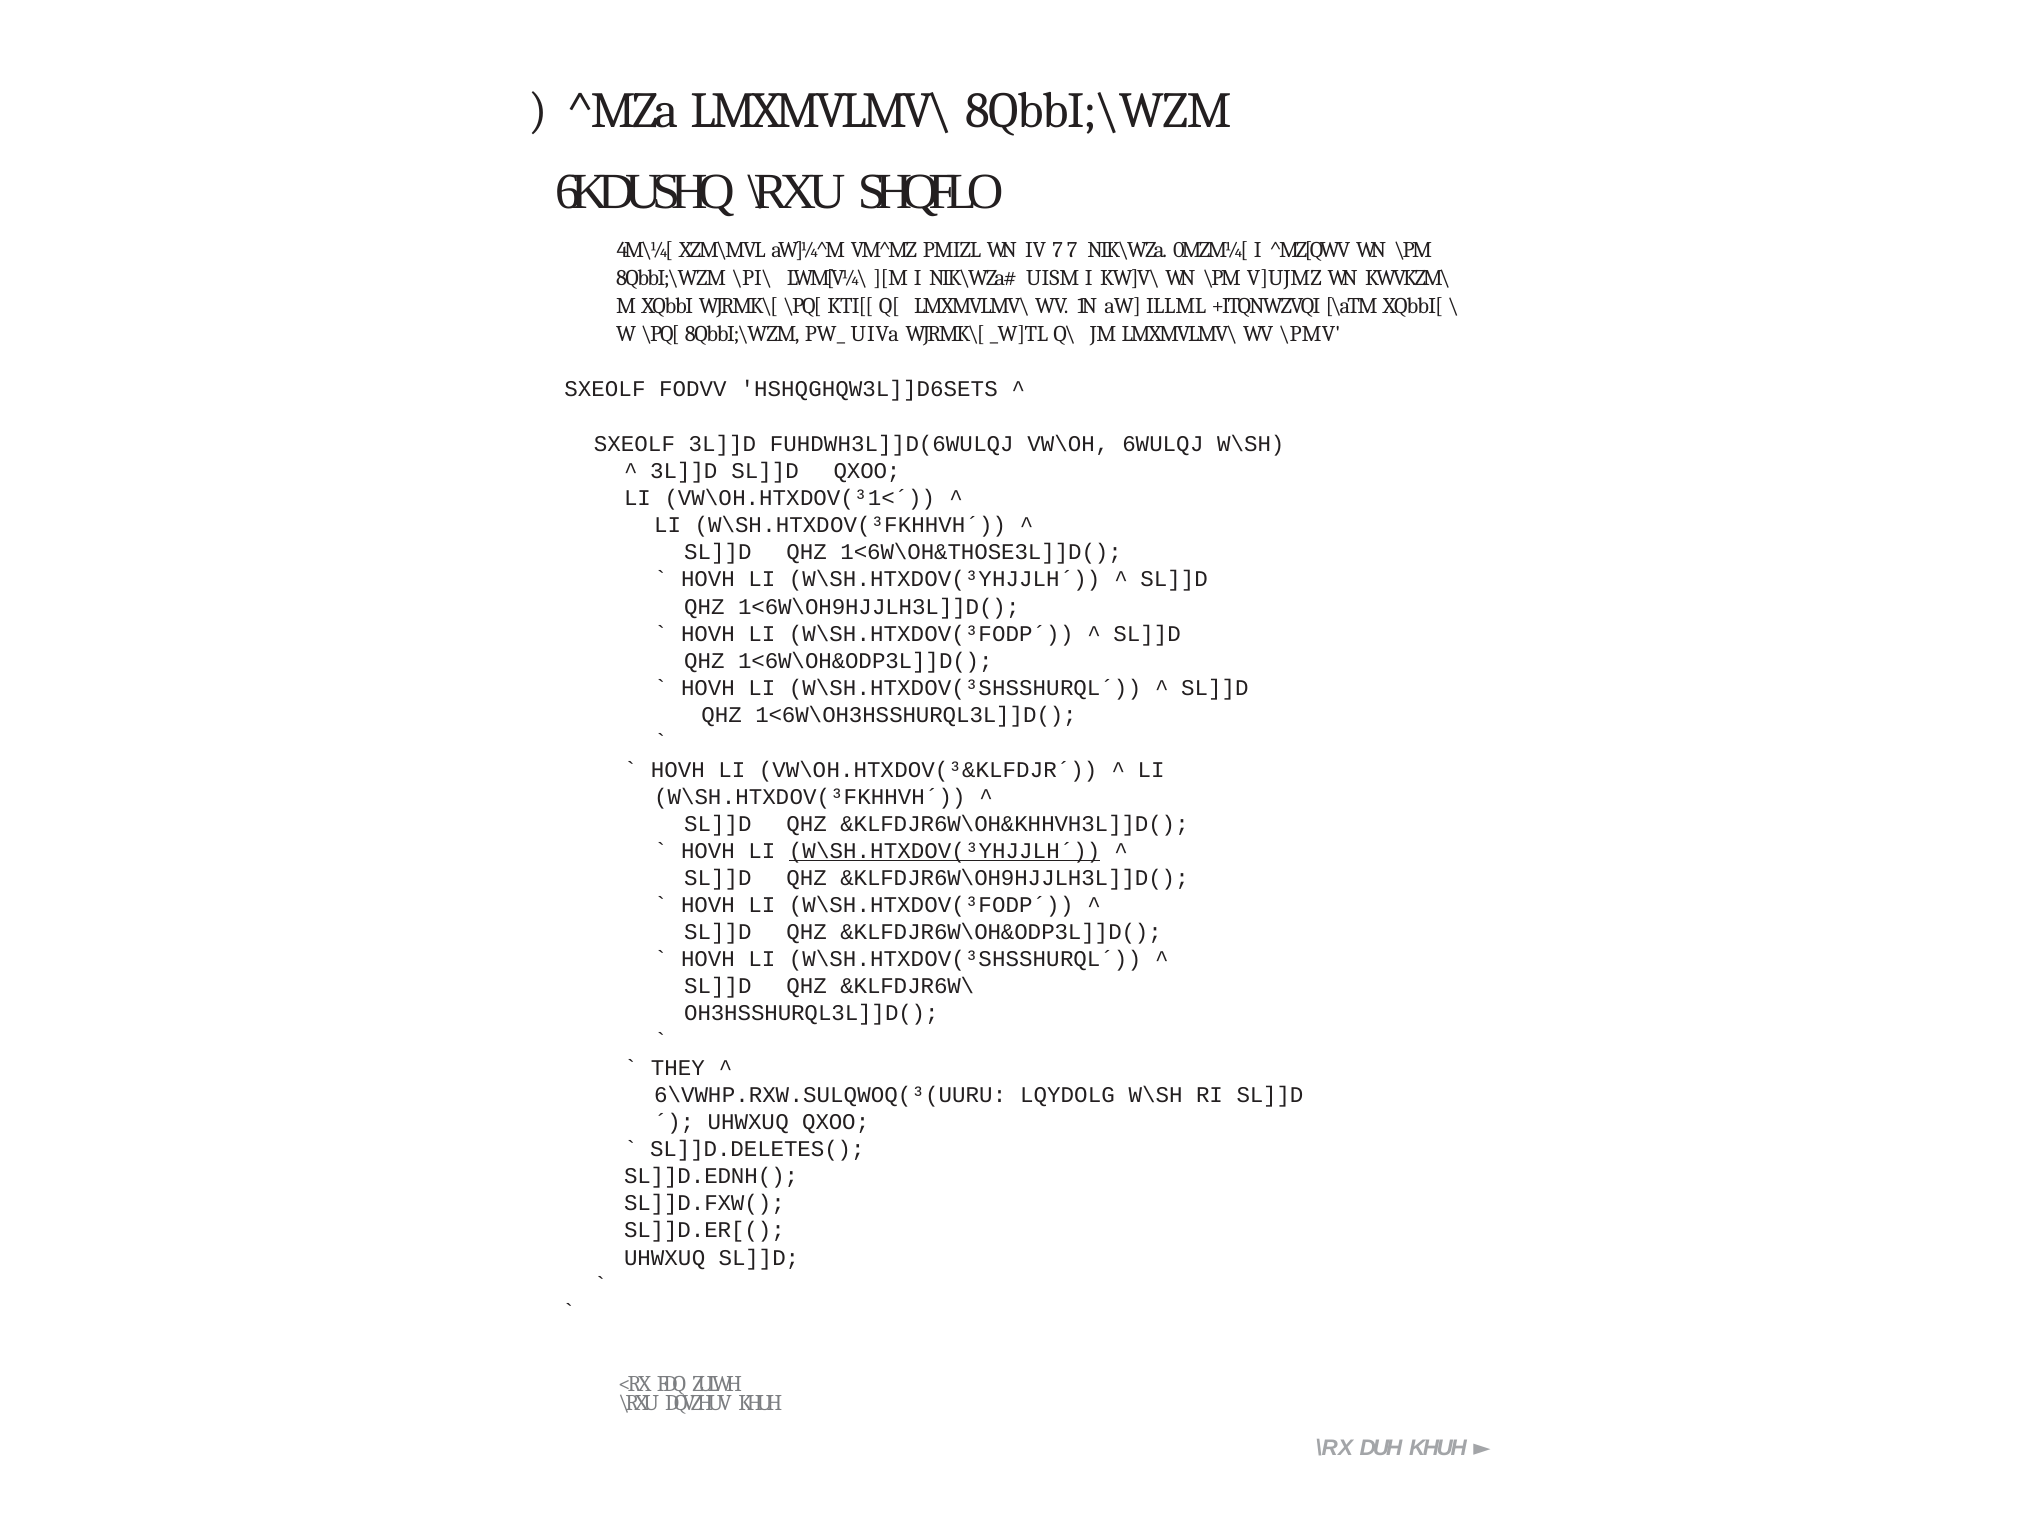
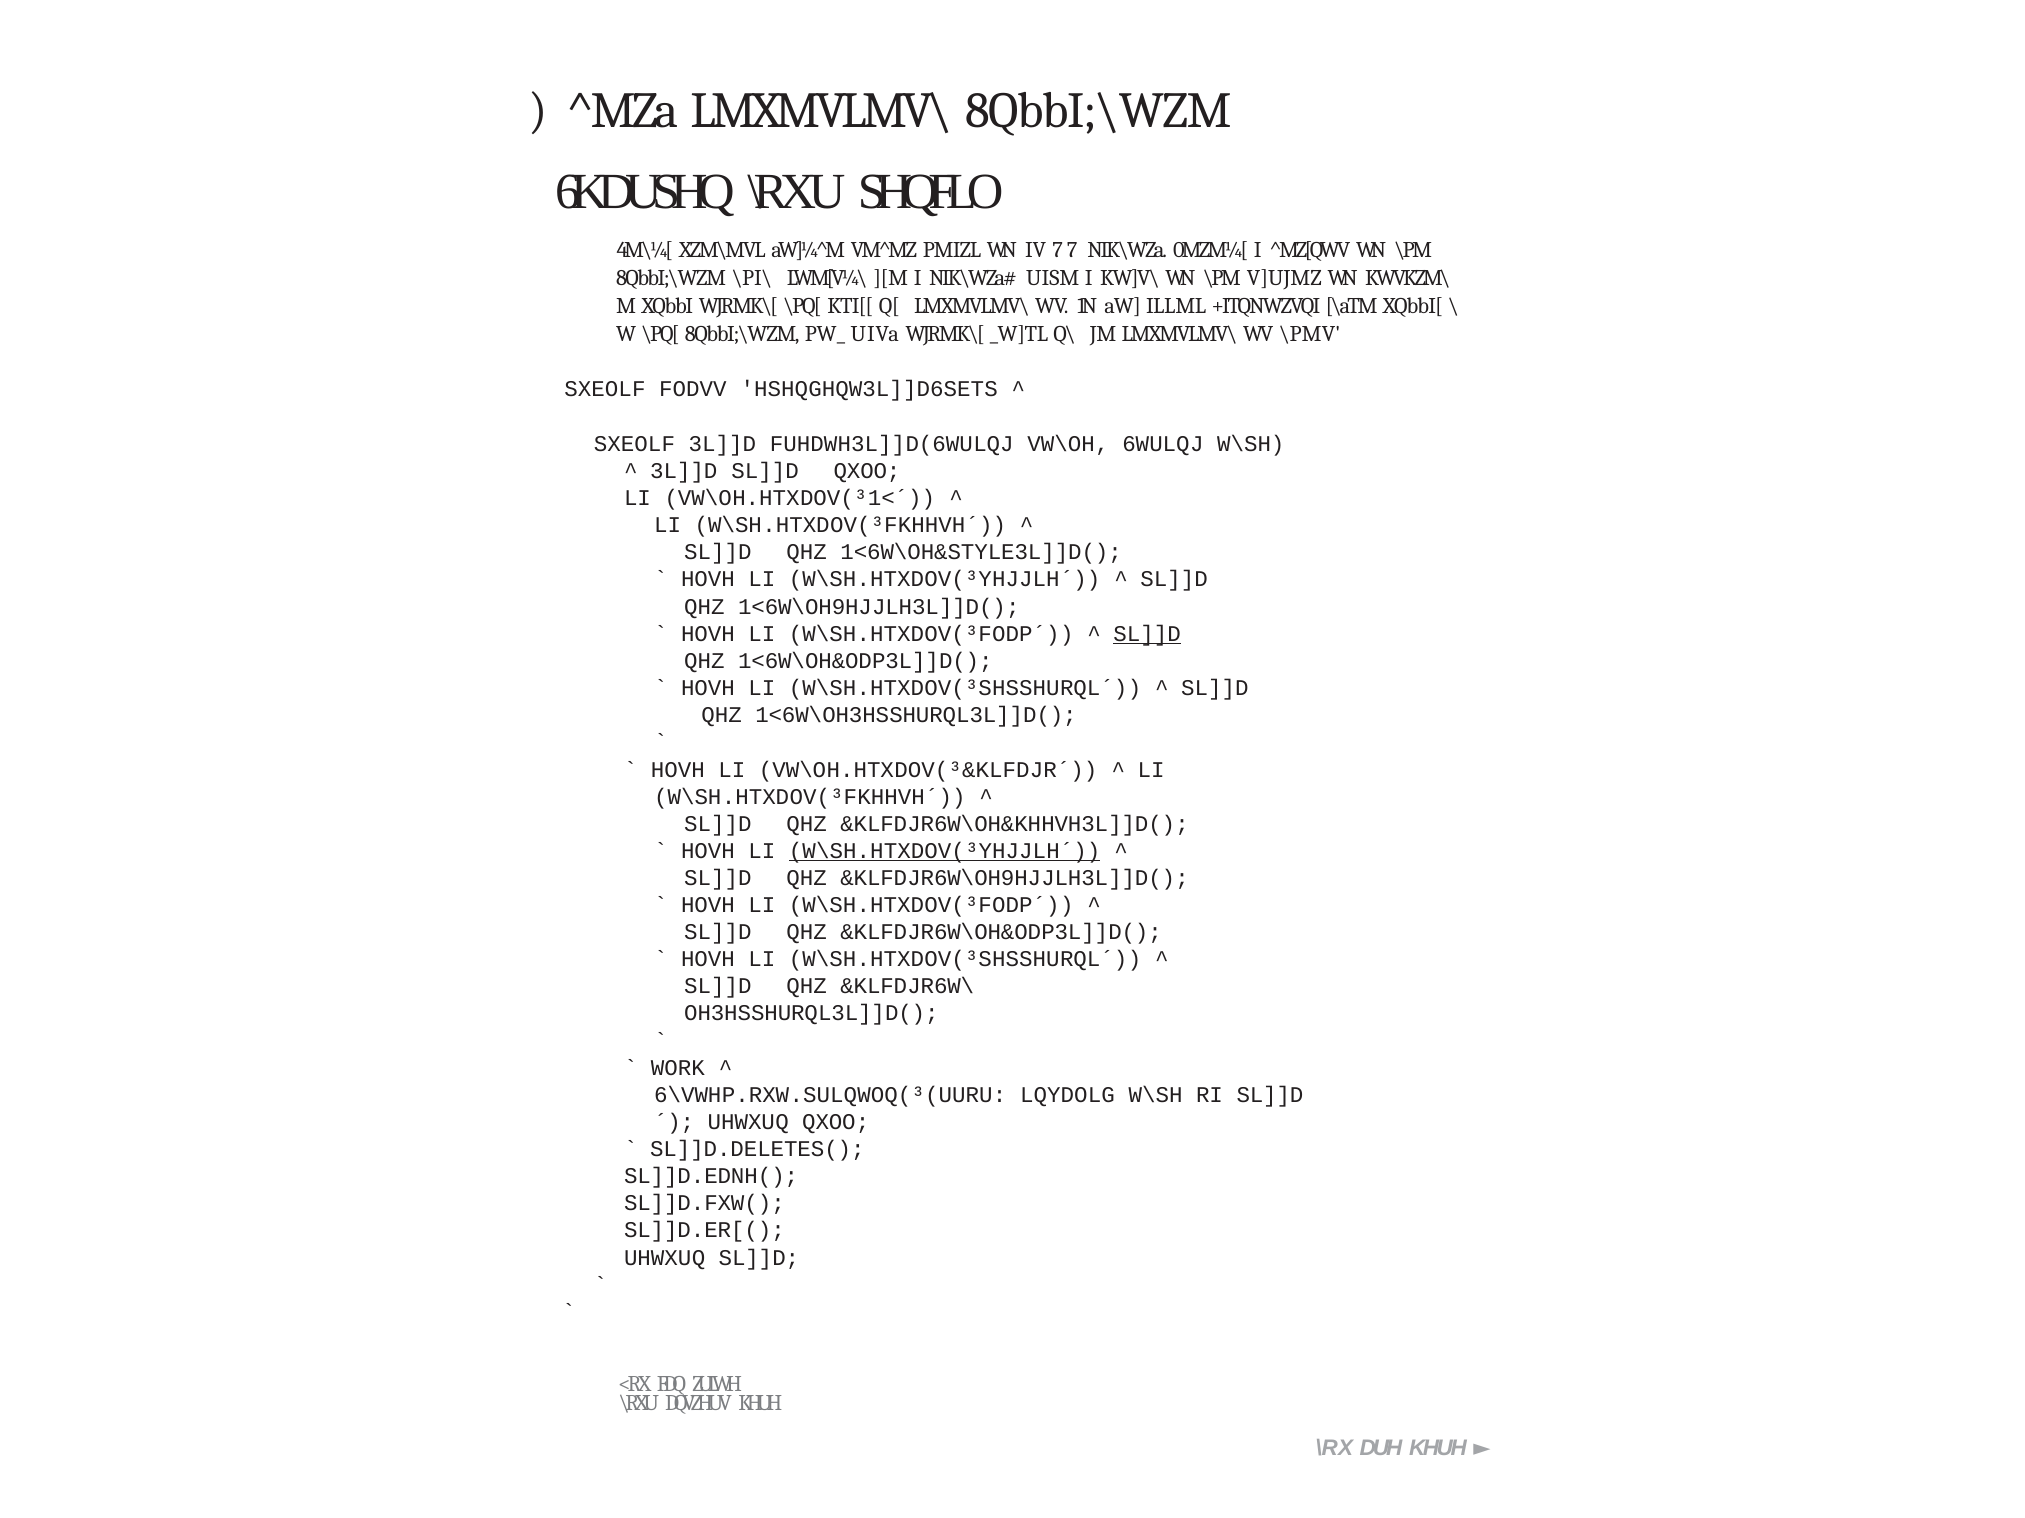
1<6W\OH&THOSE3L]]D(: 1<6W\OH&THOSE3L]]D( -> 1<6W\OH&STYLE3L]]D( (981, 553)
SL]]D underline: none -> present (1147, 634)
THEY: THEY -> WORK (678, 1068)
